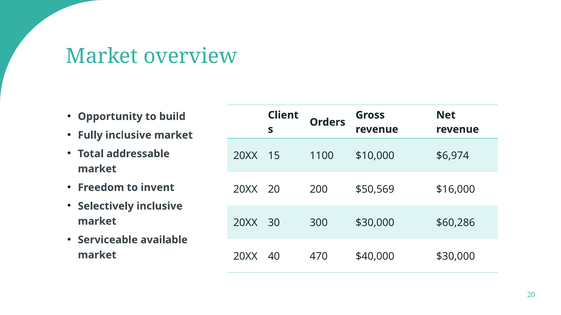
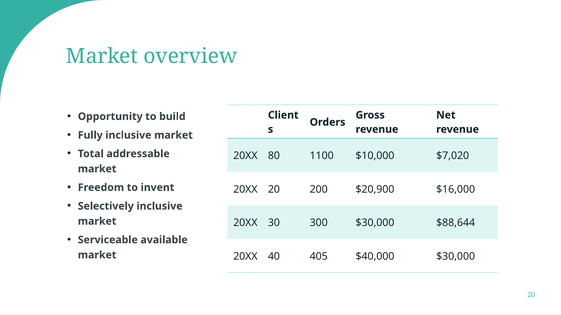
15: 15 -> 80 (274, 156)
$6,974: $6,974 -> $7,020 (453, 156)
$50,569: $50,569 -> $20,900 (375, 190)
$60,286: $60,286 -> $88,644 (456, 223)
470: 470 -> 405 (319, 257)
